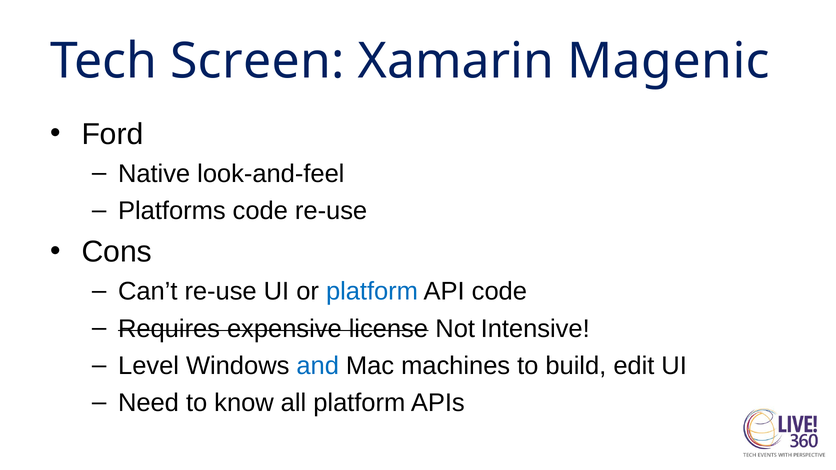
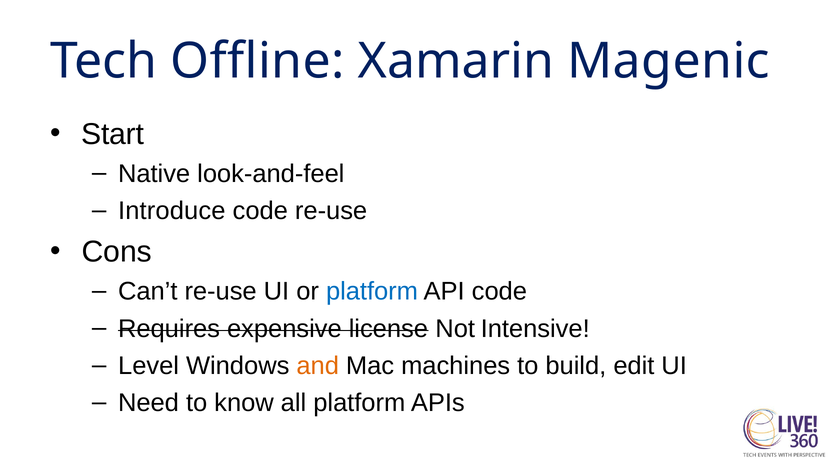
Screen: Screen -> Offline (257, 61)
Ford: Ford -> Start (113, 134)
Platforms: Platforms -> Introduce (172, 211)
and colour: blue -> orange (318, 366)
